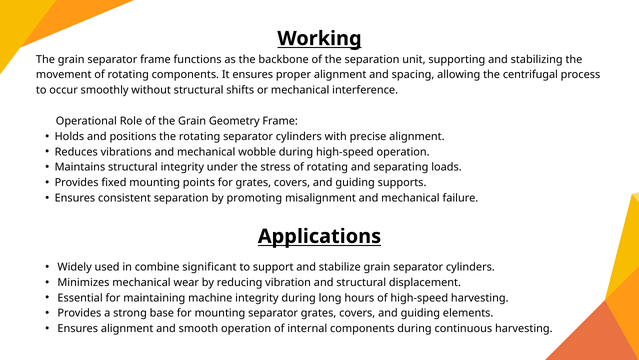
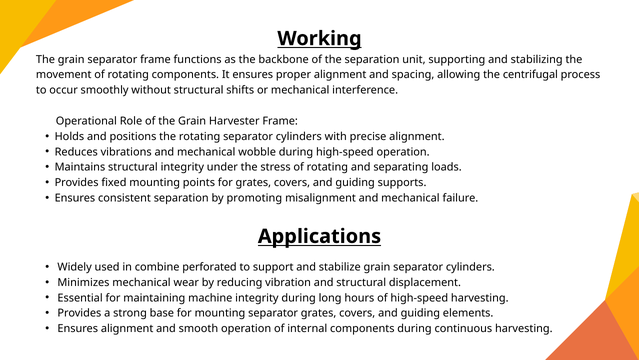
Geometry: Geometry -> Harvester (234, 121)
significant: significant -> perforated (210, 267)
